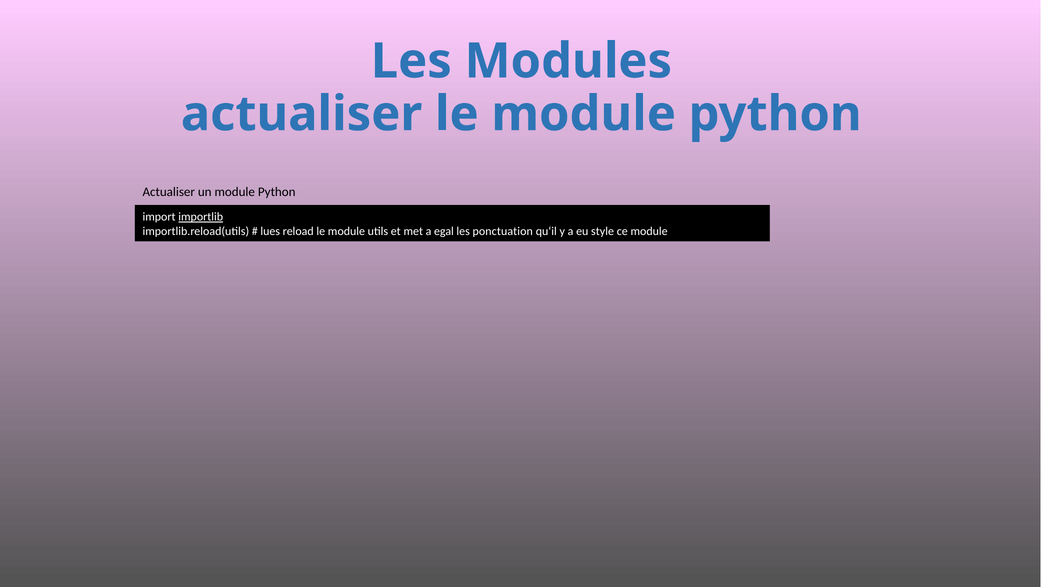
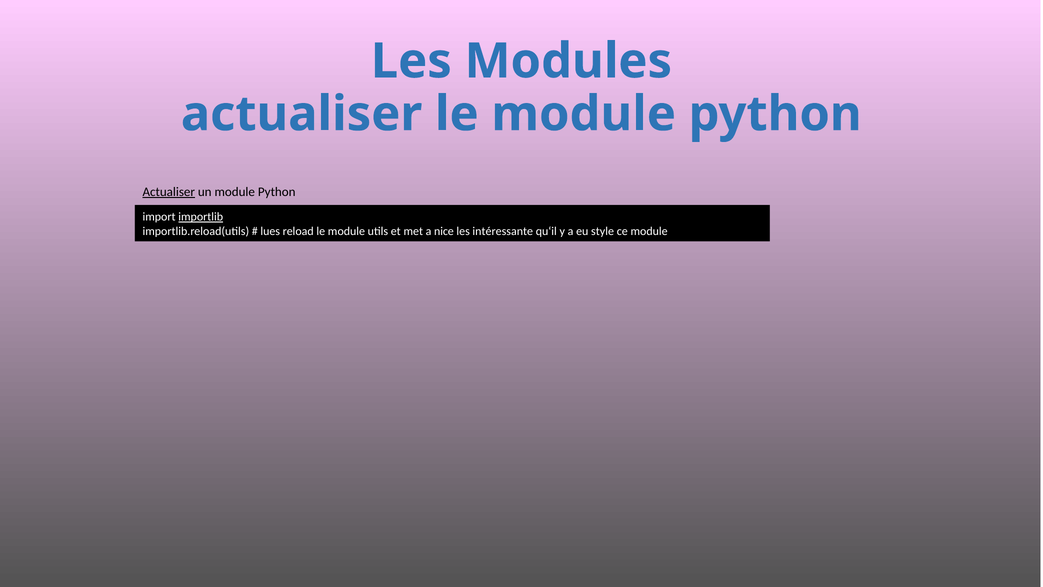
Actualiser underline: none -> present (169, 192)
egal: egal -> nice (444, 231)
ponctuation: ponctuation -> intéressante (503, 231)
